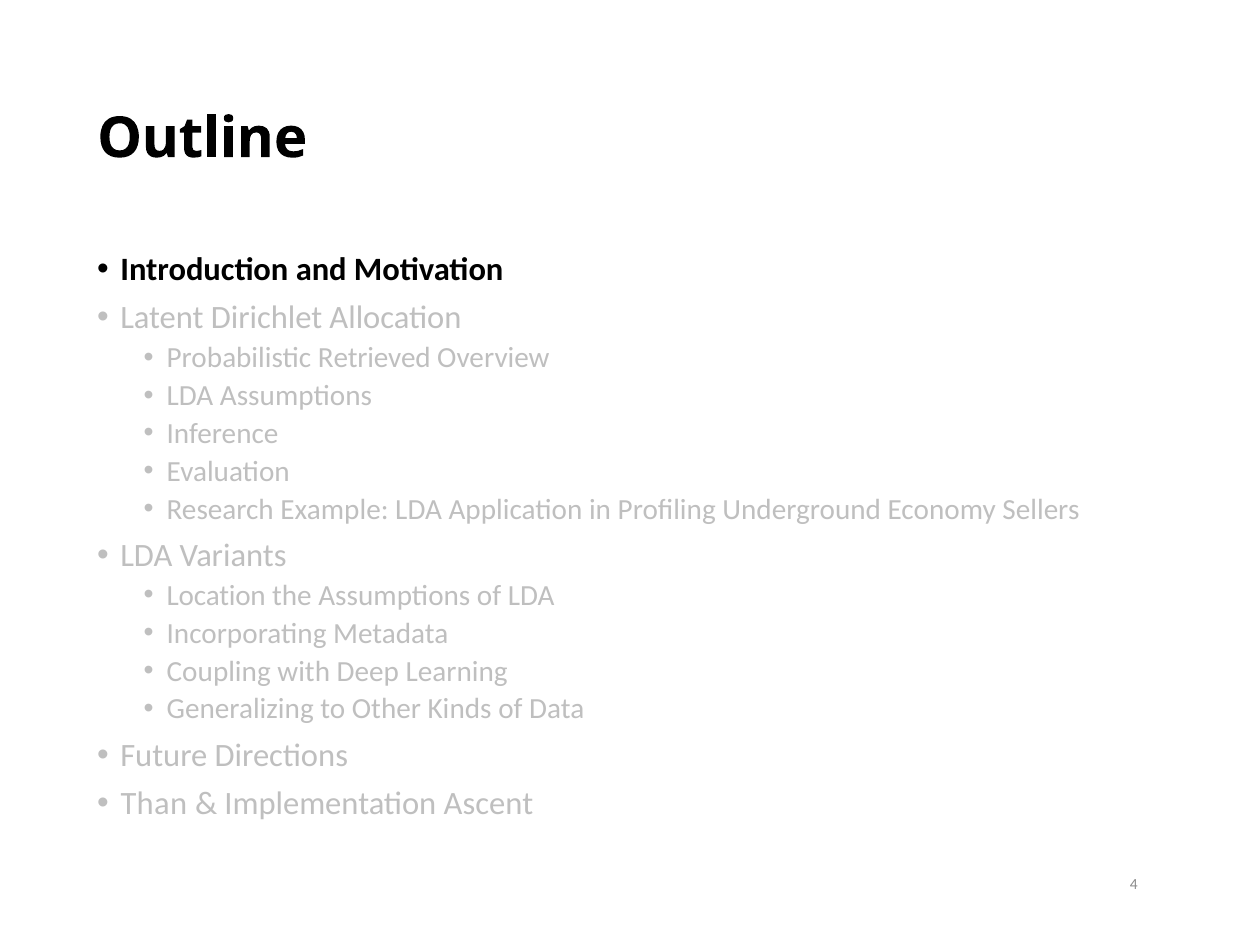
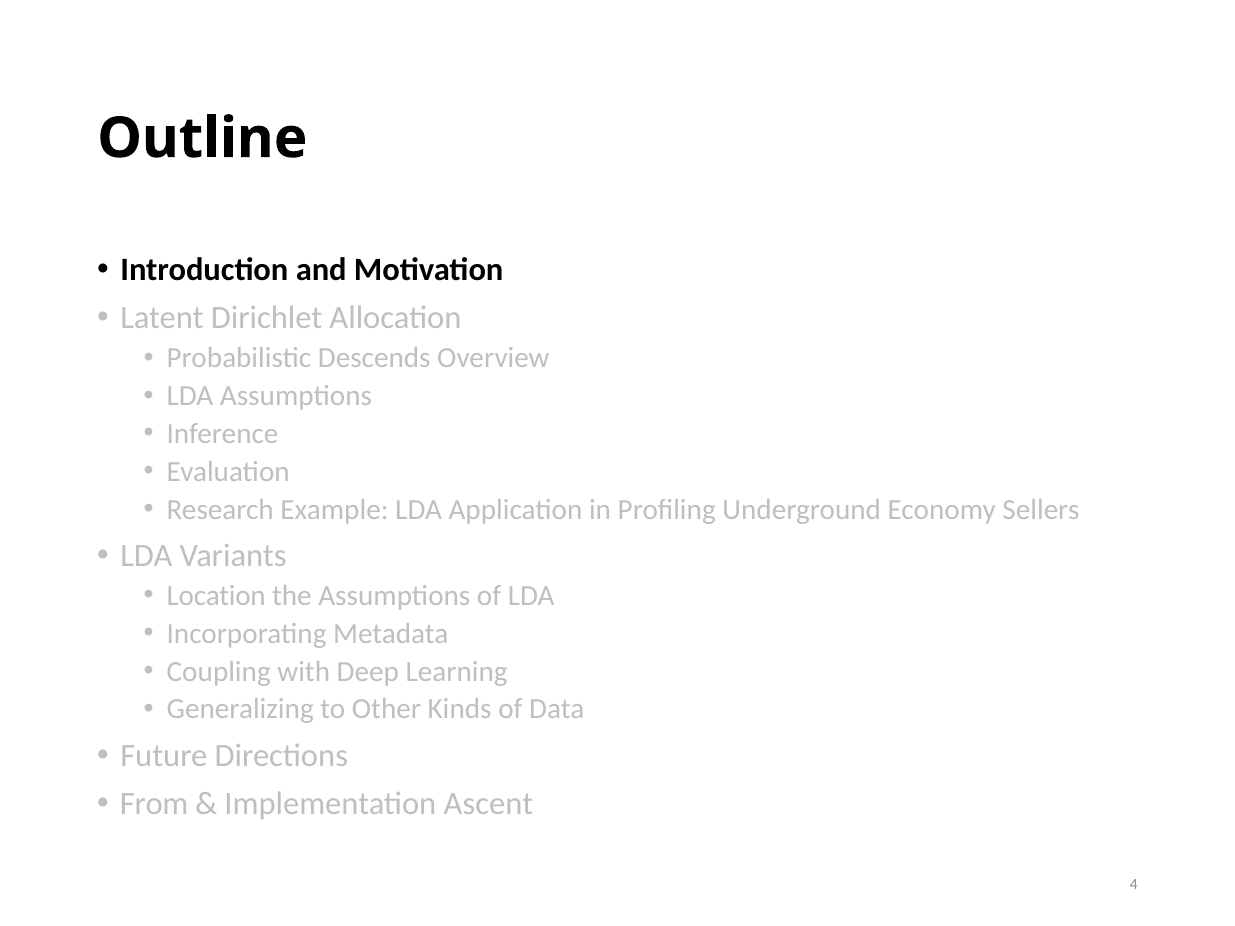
Retrieved: Retrieved -> Descends (374, 358)
Than: Than -> From (154, 804)
